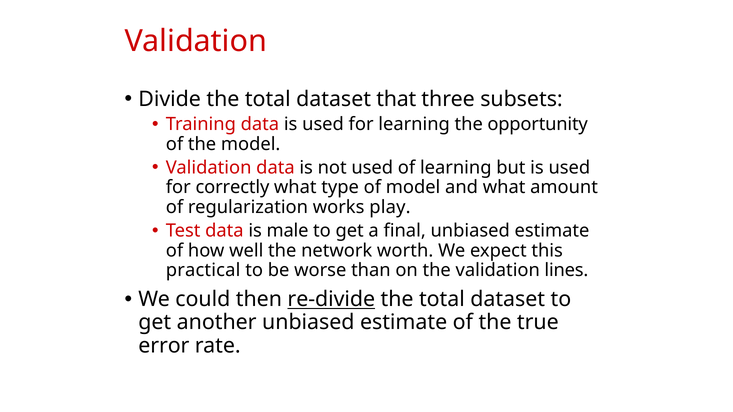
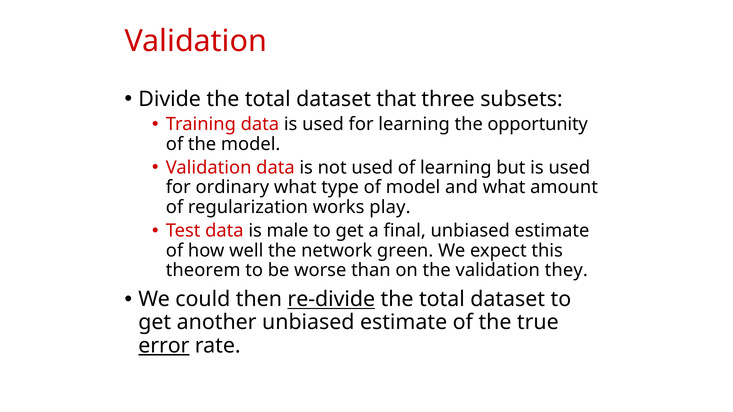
correctly: correctly -> ordinary (232, 188)
worth: worth -> green (405, 251)
practical: practical -> theorem (203, 270)
lines: lines -> they (566, 270)
error underline: none -> present (164, 346)
